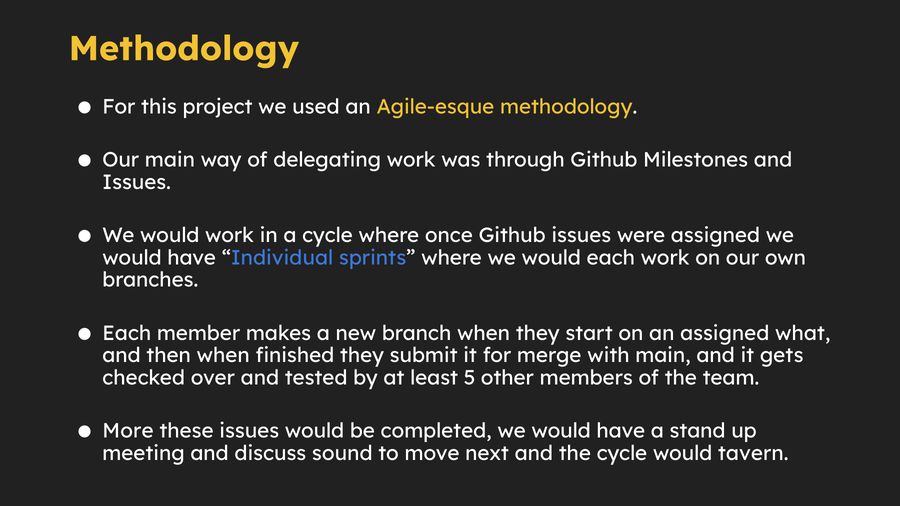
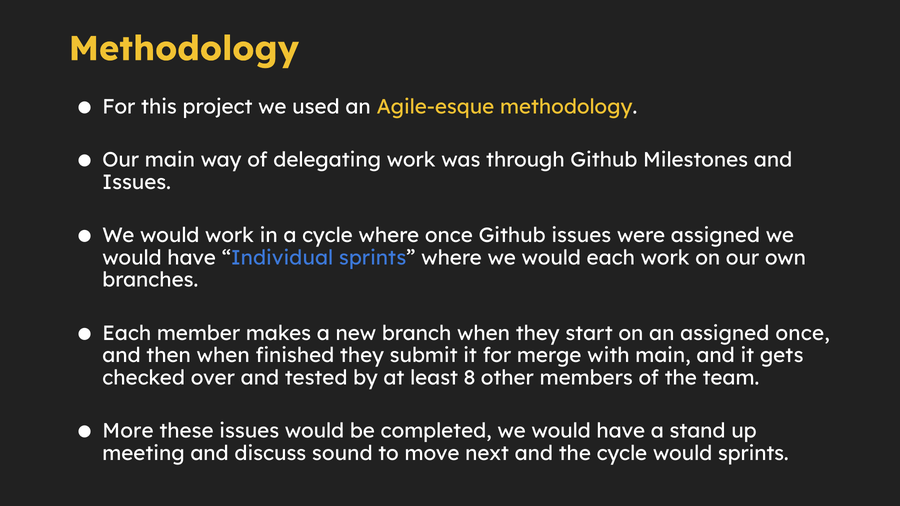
assigned what: what -> once (803, 333)
5: 5 -> 8 (469, 378)
would tavern: tavern -> sprints (753, 453)
